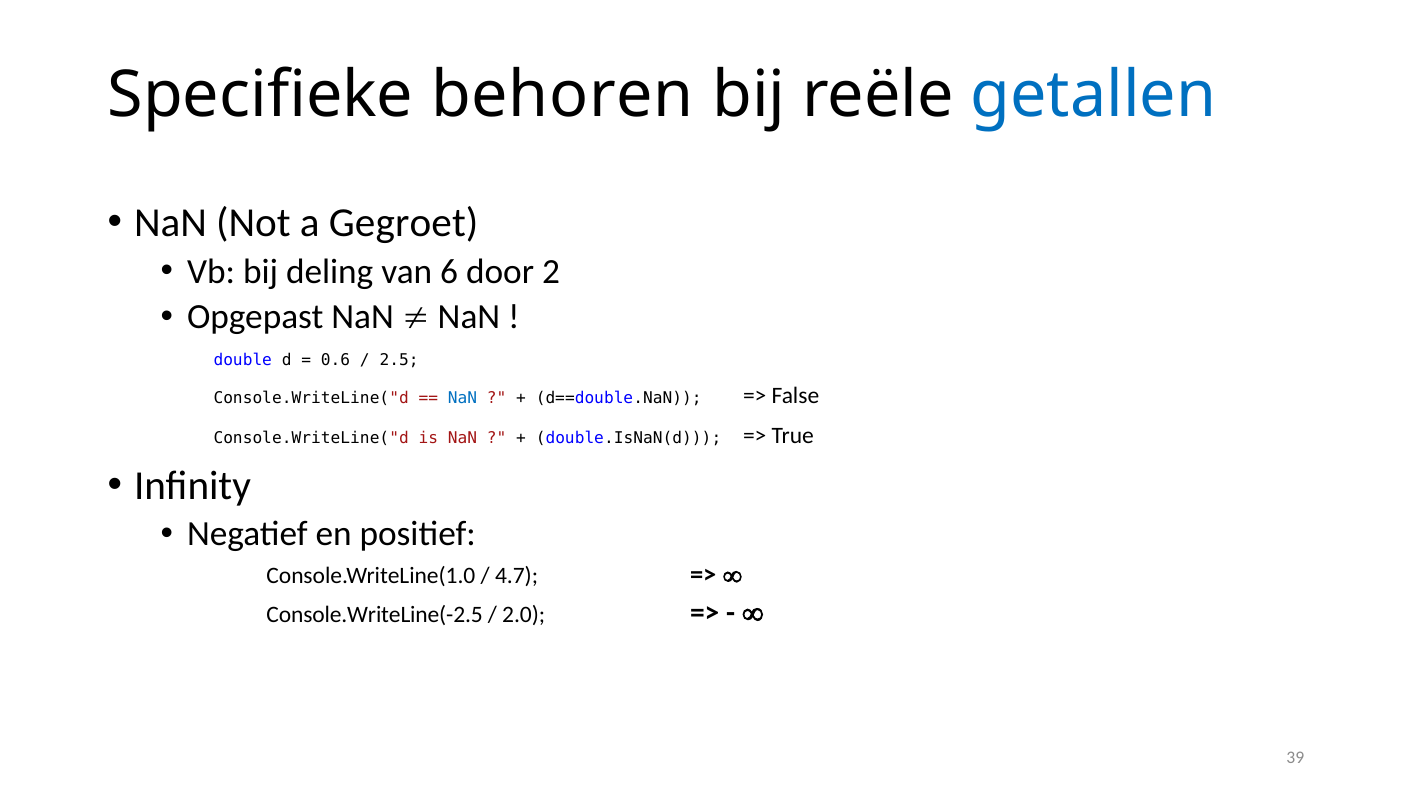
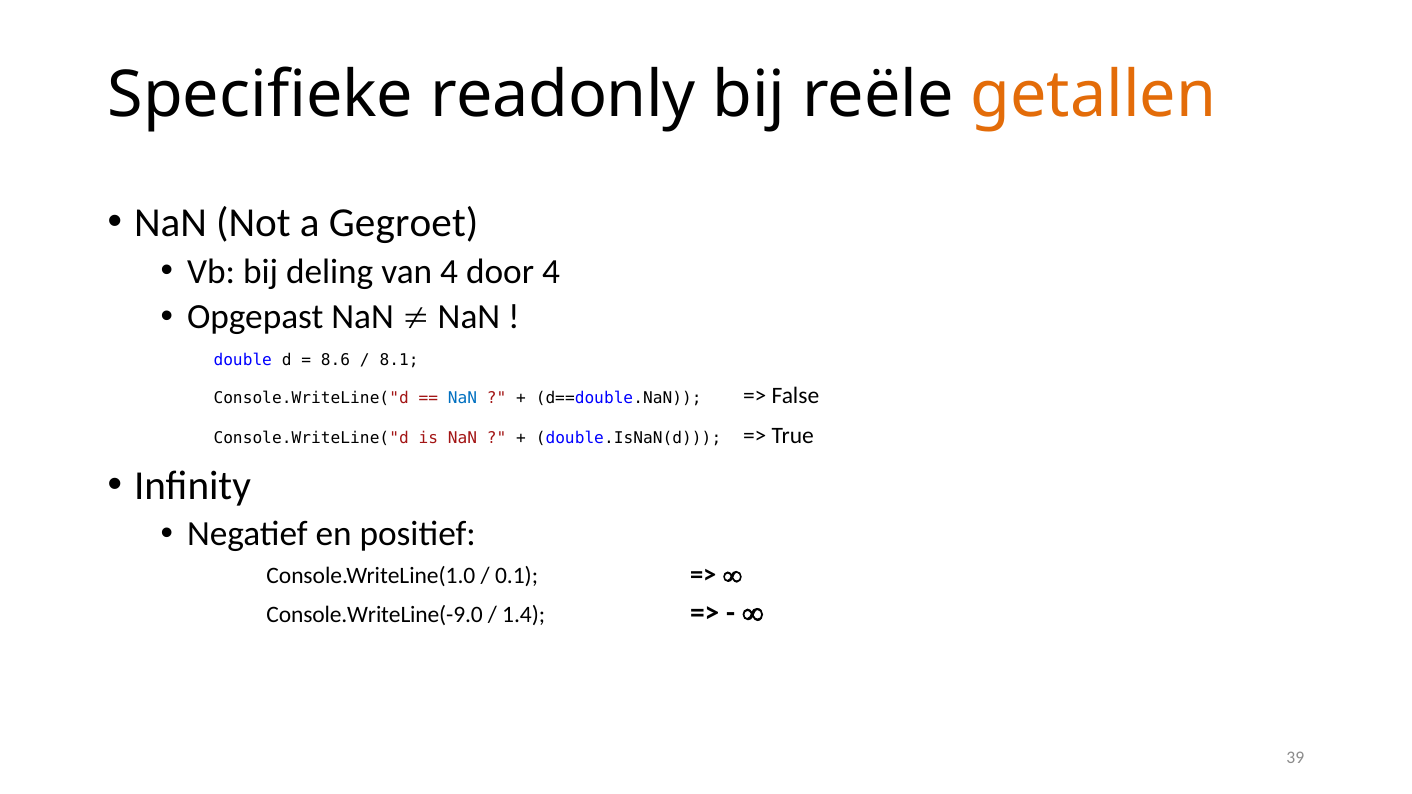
behoren: behoren -> readonly (563, 95)
getallen colour: blue -> orange (1093, 95)
van 6: 6 -> 4 (449, 272)
door 2: 2 -> 4 (551, 272)
0.6: 0.6 -> 8.6 (335, 360)
2.5: 2.5 -> 8.1 (399, 360)
4.7: 4.7 -> 0.1 (517, 576)
Console.WriteLine(-2.5: Console.WriteLine(-2.5 -> Console.WriteLine(-9.0 (375, 614)
2.0: 2.0 -> 1.4 (524, 614)
